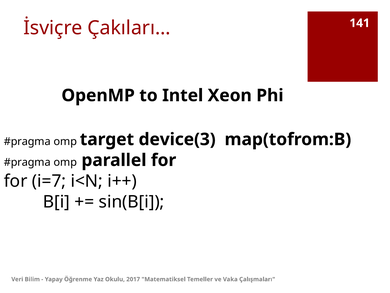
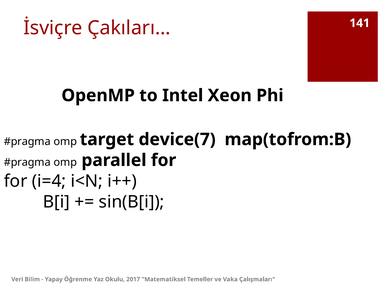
device(3: device(3 -> device(7 (177, 139)
i=7: i=7 -> i=4 (49, 181)
